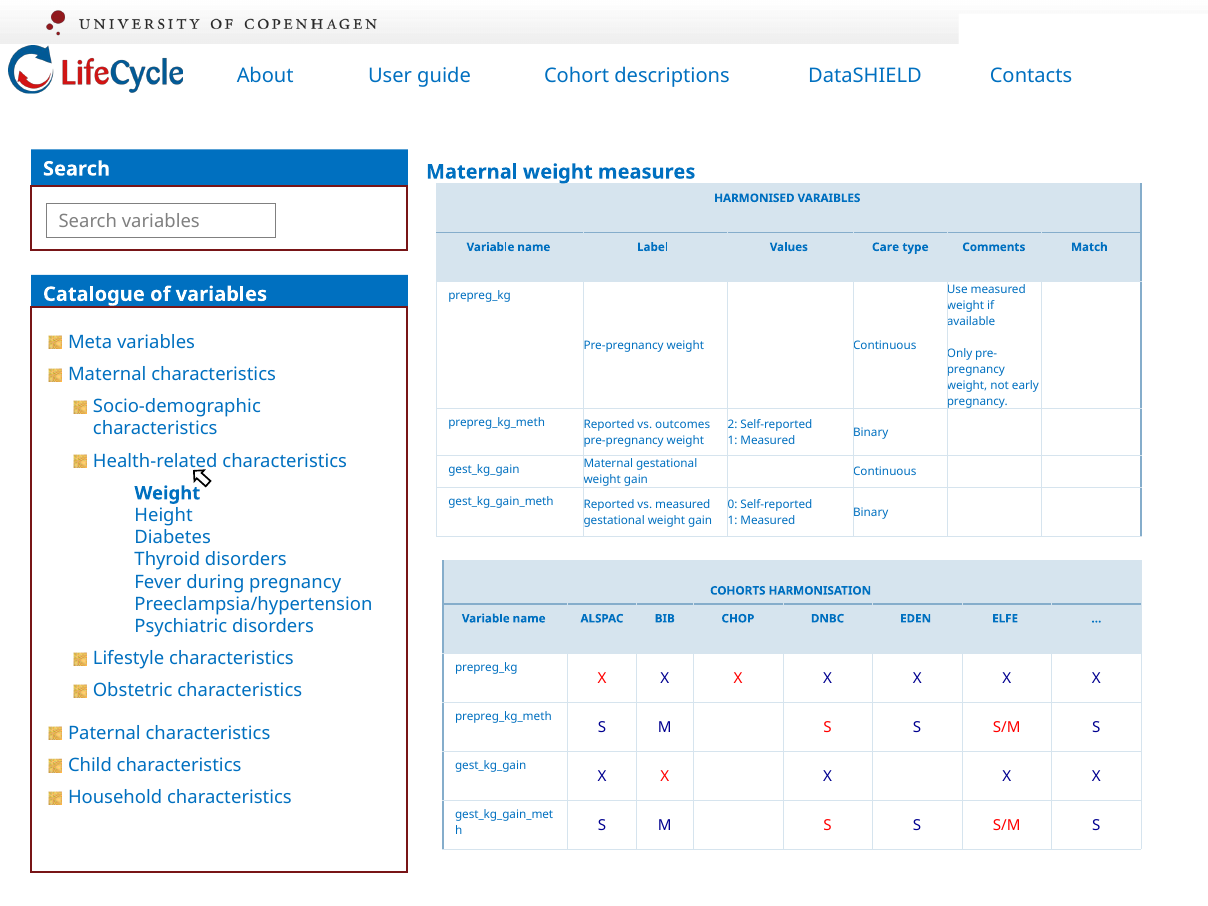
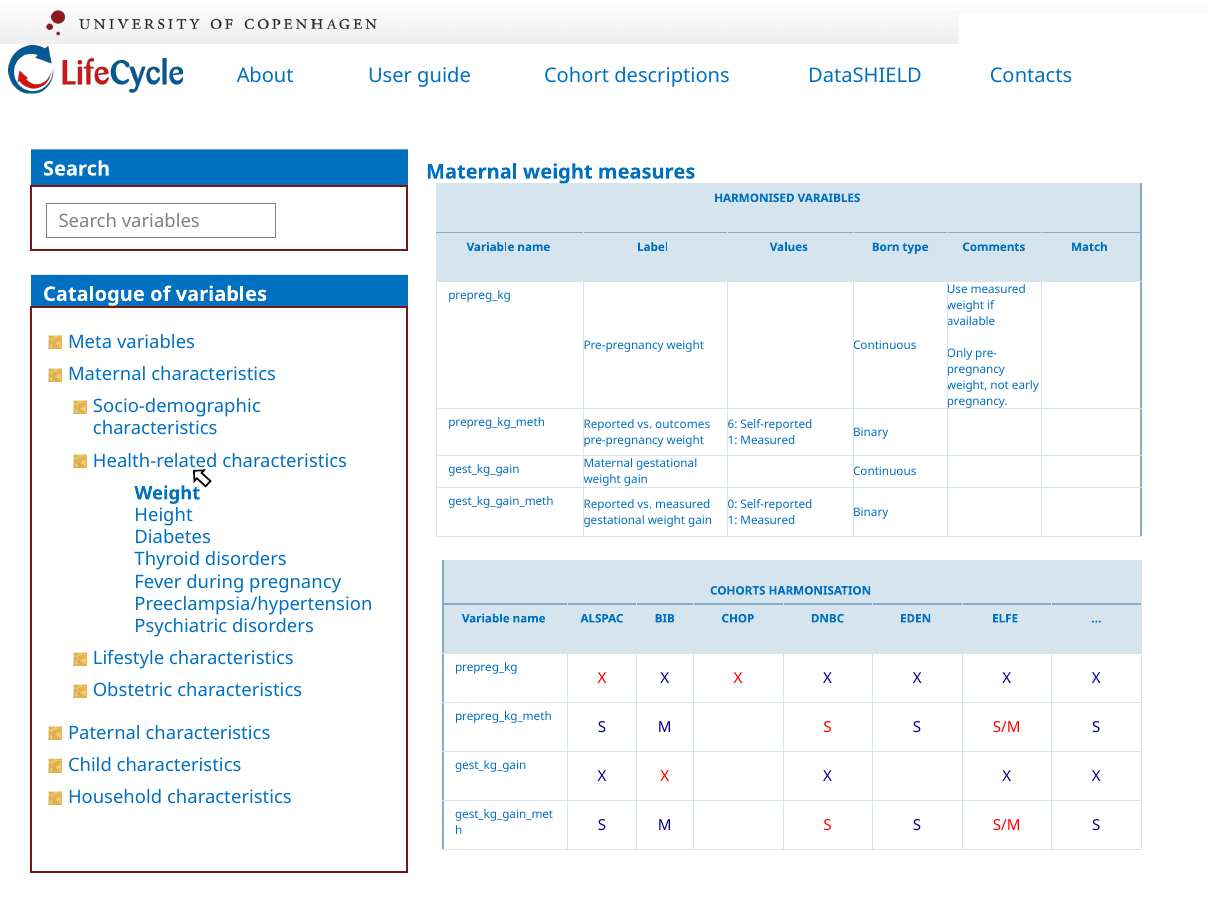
Care: Care -> Born (886, 247)
2: 2 -> 6 (733, 424)
